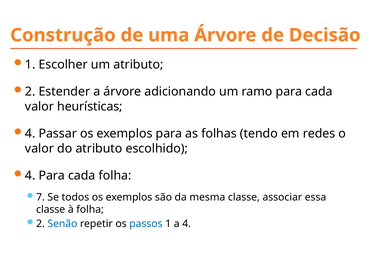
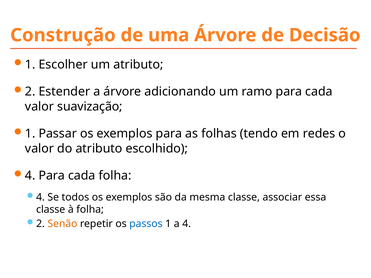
heurísticas: heurísticas -> suavização (90, 107)
4: 4 -> 1 (30, 134)
7: 7 -> 4 (40, 197)
Senão colour: blue -> orange (62, 224)
